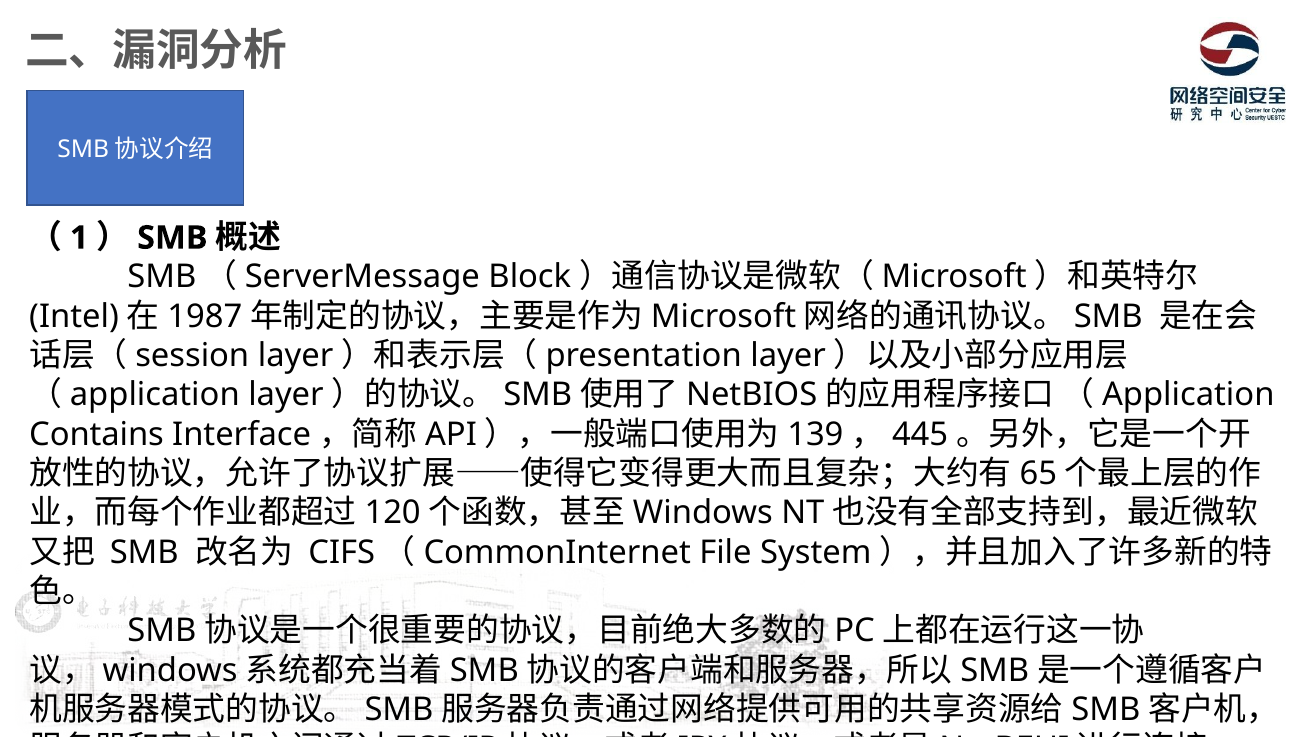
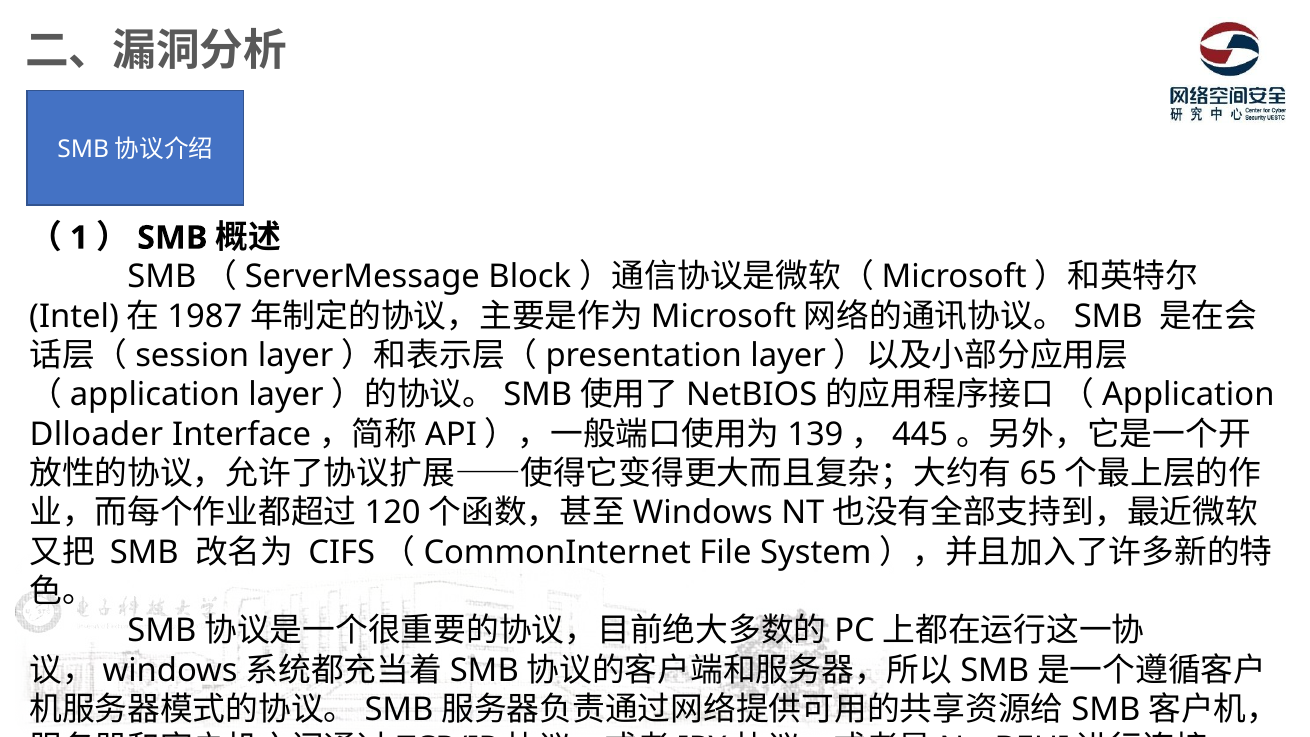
Contains: Contains -> Dlloader (96, 434)
